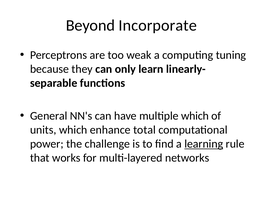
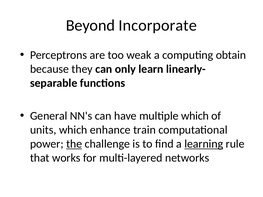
tuning: tuning -> obtain (231, 55)
total: total -> train (144, 130)
the underline: none -> present (74, 144)
